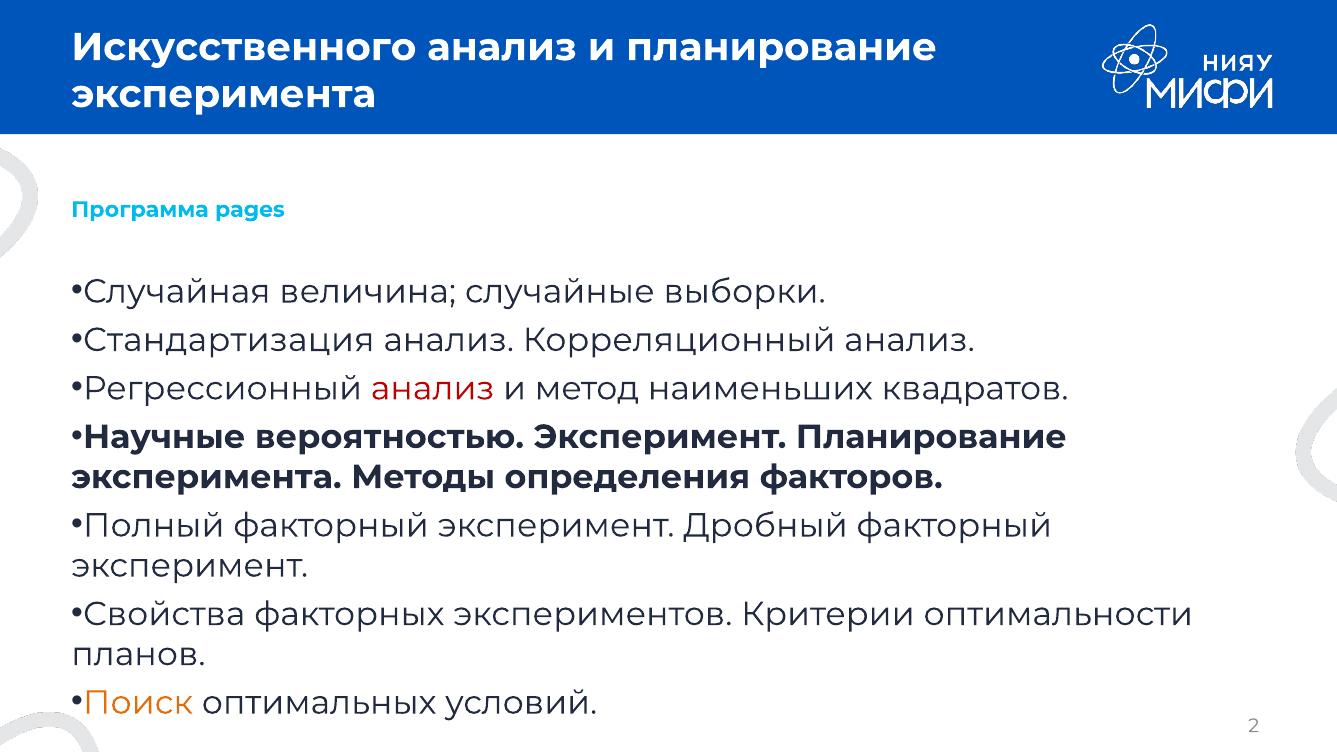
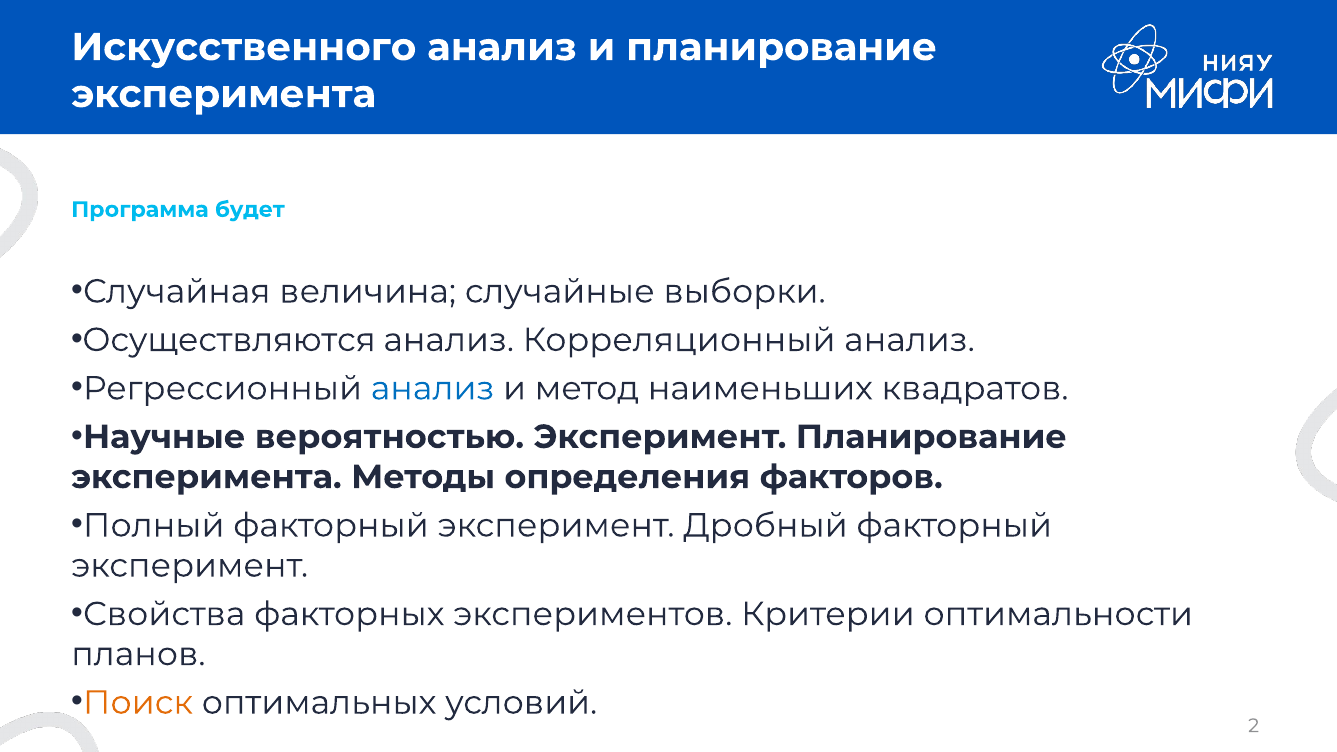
pages: pages -> будет (250, 210)
Стандартизация: Стандартизация -> Осуществляются (229, 340)
анализ colour: red -> blue (433, 388)
